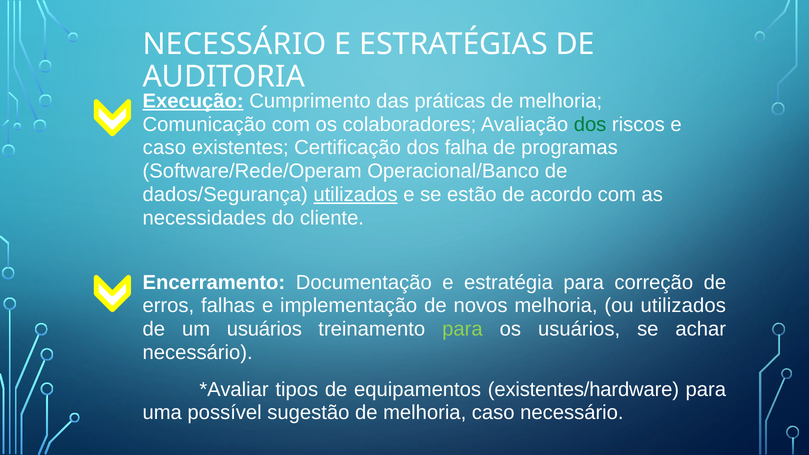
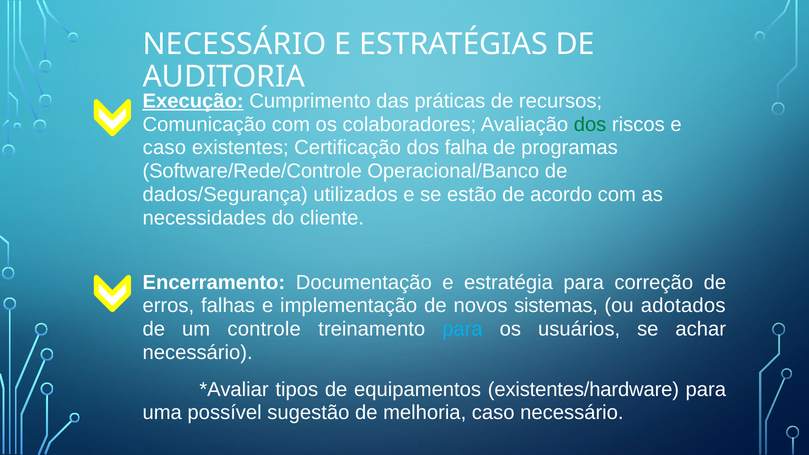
práticas de melhoria: melhoria -> recursos (561, 101)
Software/Rede/Operam: Software/Rede/Operam -> Software/Rede/Controle (252, 171)
utilizados underline: present -> none (356, 195)
novos melhoria: melhoria -> sistemas (556, 306)
ou utilizados: utilizados -> adotados (683, 306)
um usuários: usuários -> controle (264, 329)
para colour: light green -> light blue (462, 329)
